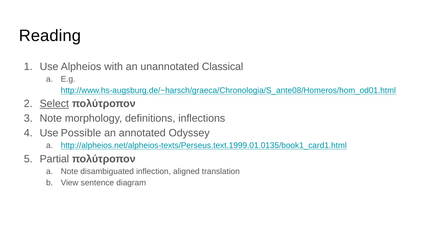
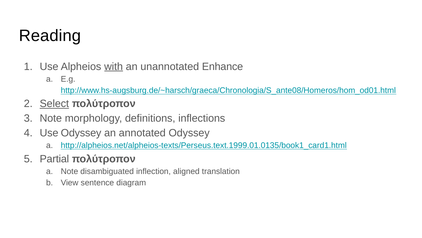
with underline: none -> present (114, 66)
Classical: Classical -> Enhance (223, 66)
Use Possible: Possible -> Odyssey (81, 133)
